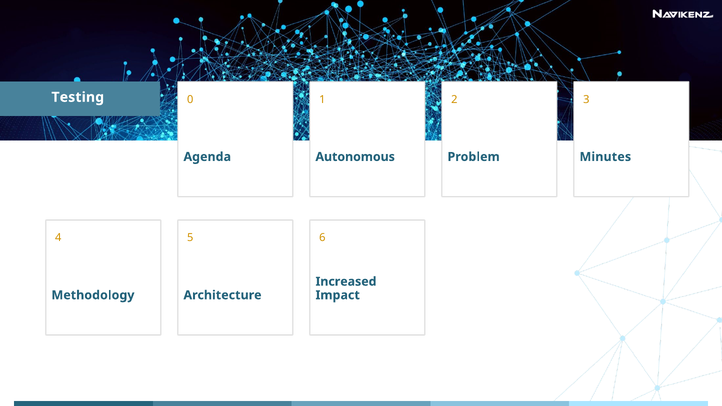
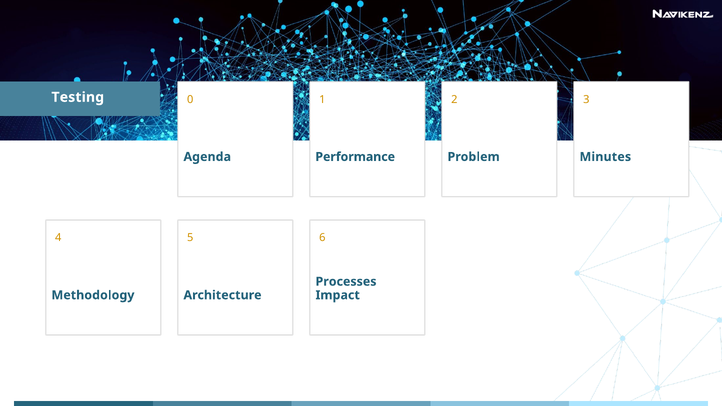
Autonomous: Autonomous -> Performance (355, 157)
Increased: Increased -> Processes (346, 282)
